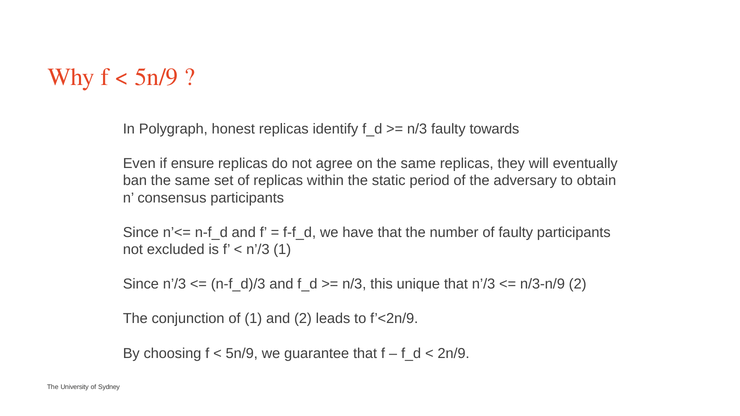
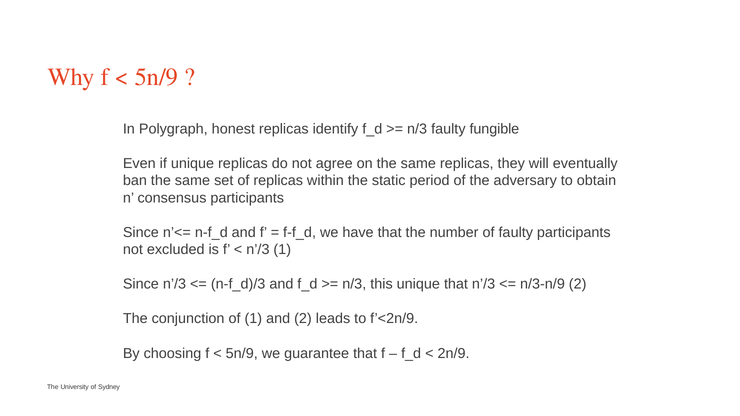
towards: towards -> fungible (494, 129)
if ensure: ensure -> unique (192, 163)
